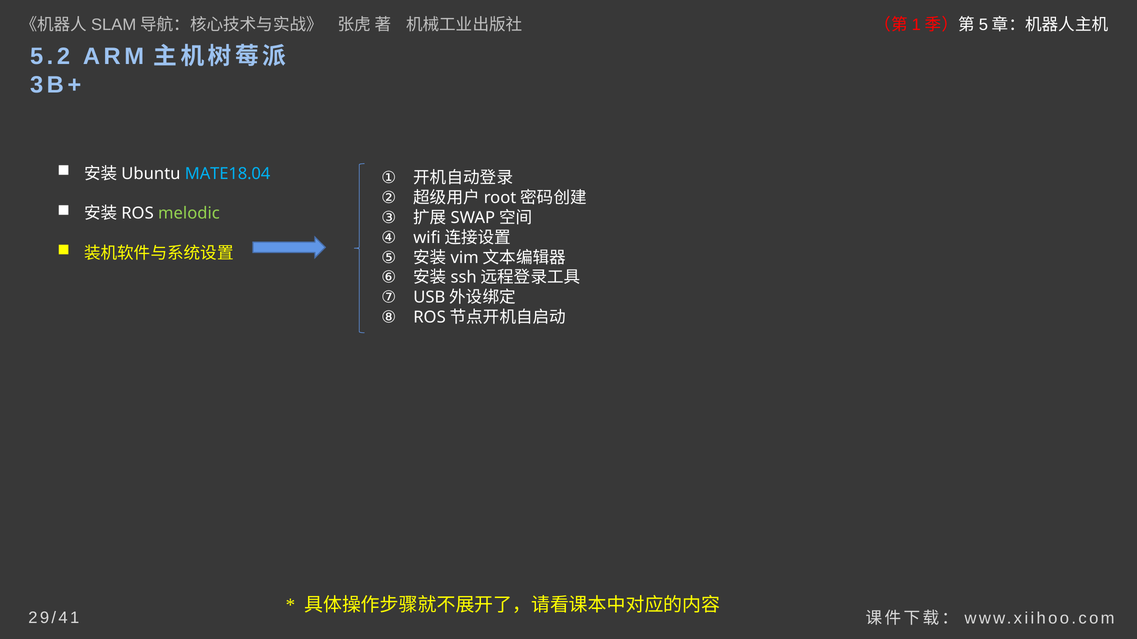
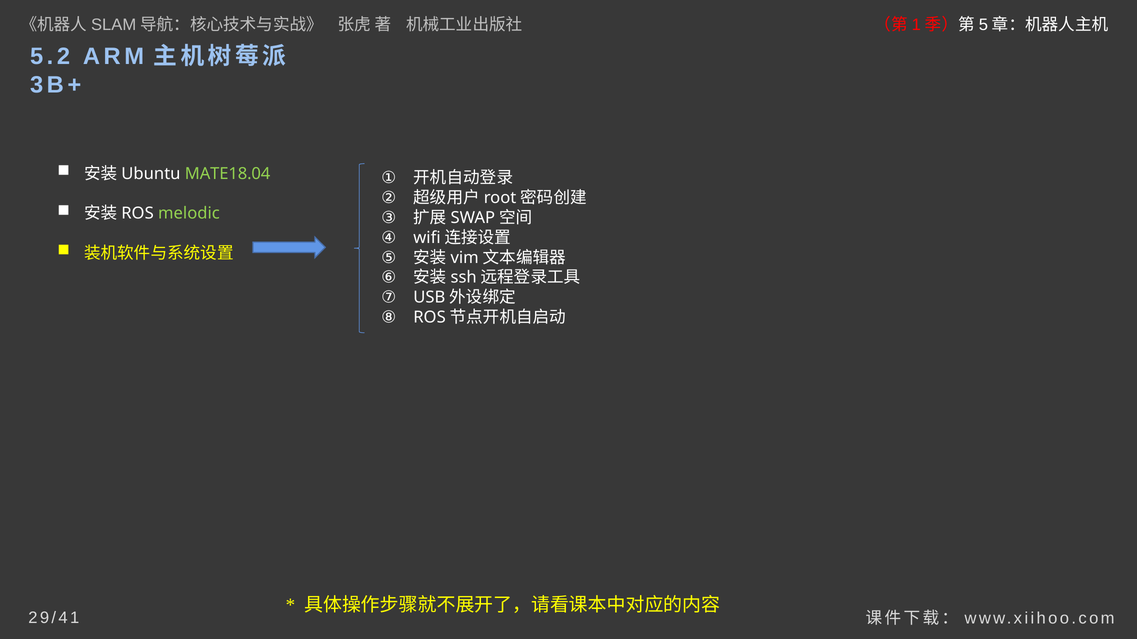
MATE18.04 colour: light blue -> light green (228, 174)
